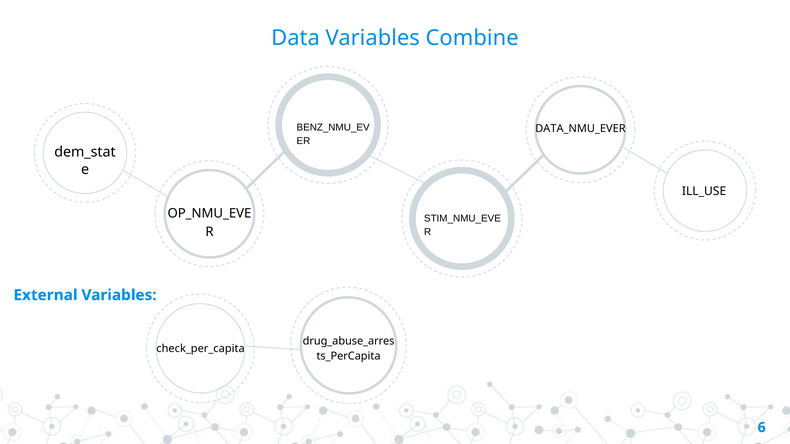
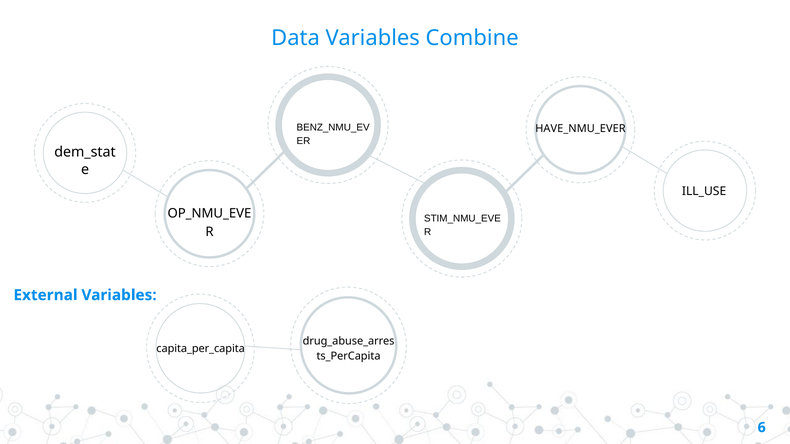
DATA_NMU_EVER: DATA_NMU_EVER -> HAVE_NMU_EVER (580, 129)
check_per_capita: check_per_capita -> capita_per_capita (201, 349)
